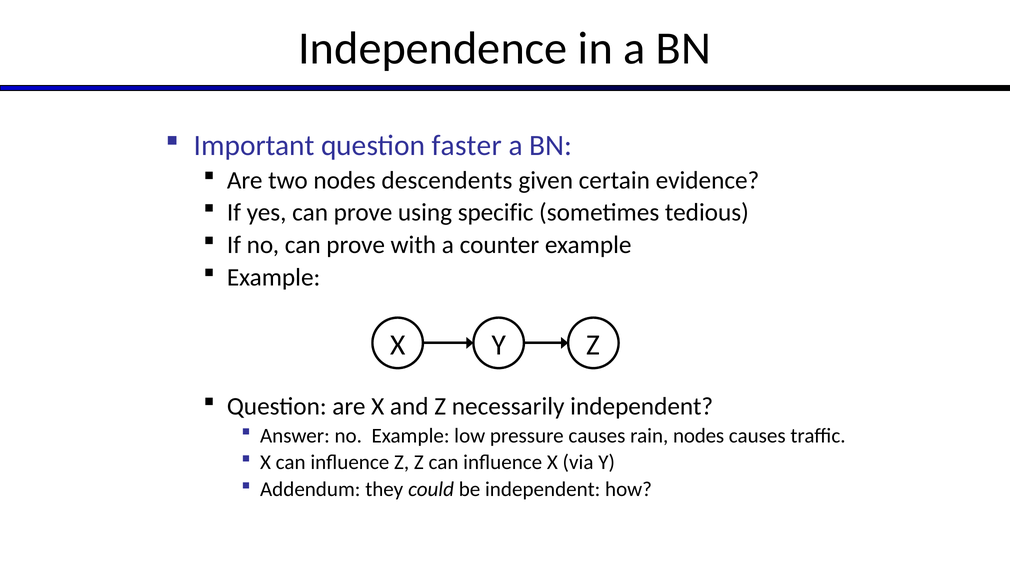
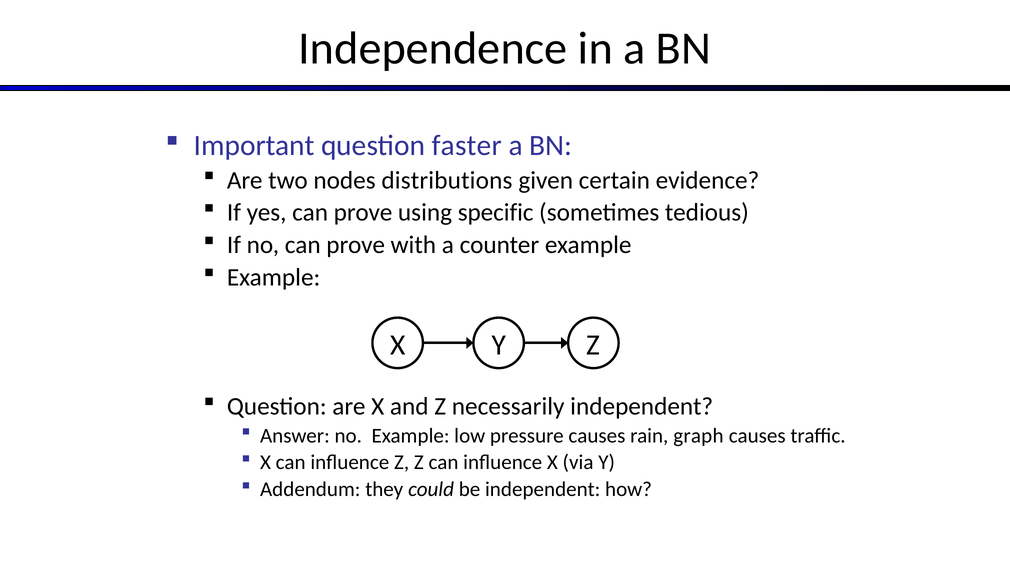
descendents: descendents -> distributions (447, 180)
rain nodes: nodes -> graph (698, 436)
